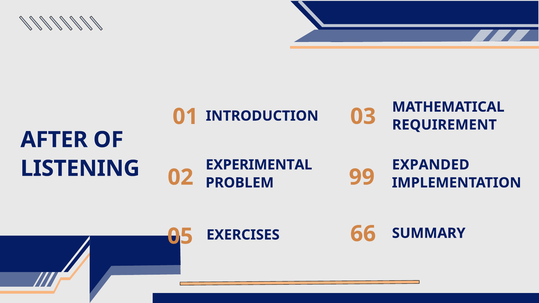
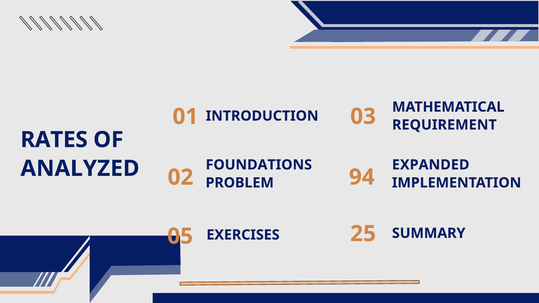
AFTER: AFTER -> RATES (54, 140)
EXPERIMENTAL: EXPERIMENTAL -> FOUNDATIONS (259, 165)
LISTENING: LISTENING -> ANALYZED (80, 169)
99: 99 -> 94 (362, 177)
66: 66 -> 25 (363, 234)
